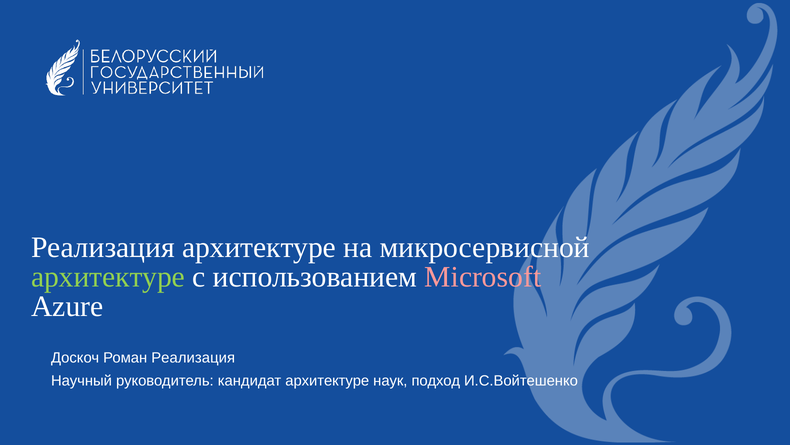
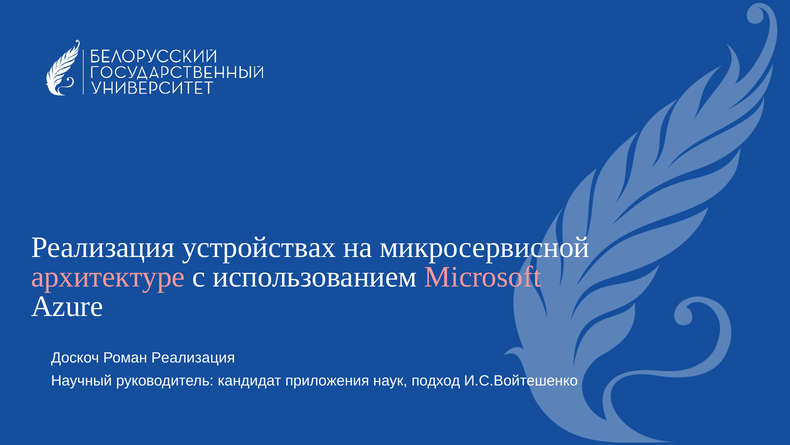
Реализация архитектуре: архитектуре -> устройствах (259, 247)
архитектуре colour: light green -> pink (108, 277)
кандидат архитектуре: архитектуре -> приложения (327, 380)
